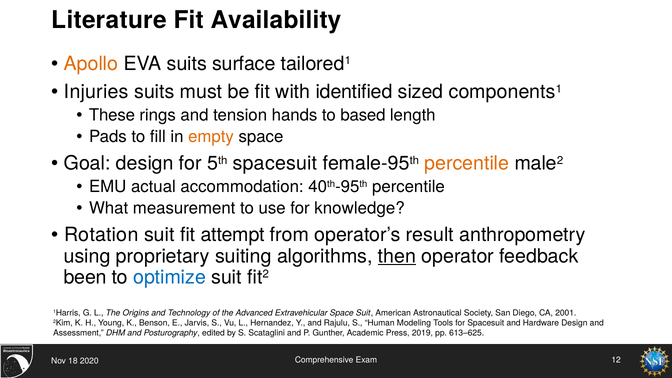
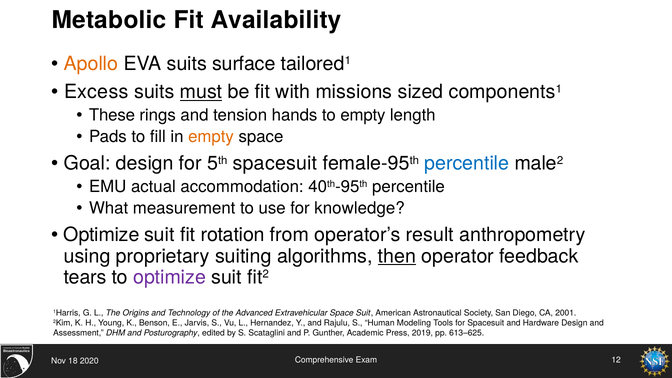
Literature: Literature -> Metabolic (109, 20)
Injuries: Injuries -> Excess (96, 92)
must underline: none -> present (201, 92)
identified: identified -> missions (354, 92)
to based: based -> empty (363, 115)
percentile colour: orange -> blue (467, 163)
Rotation: Rotation -> Optimize (101, 235)
attempt: attempt -> rotation (233, 235)
been: been -> tears (85, 277)
optimize colour: blue -> purple (170, 277)
